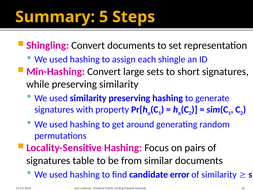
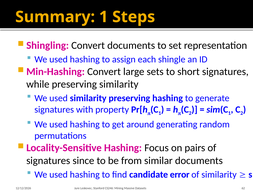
Summary 5: 5 -> 1 (104, 17)
table: table -> since (83, 160)
